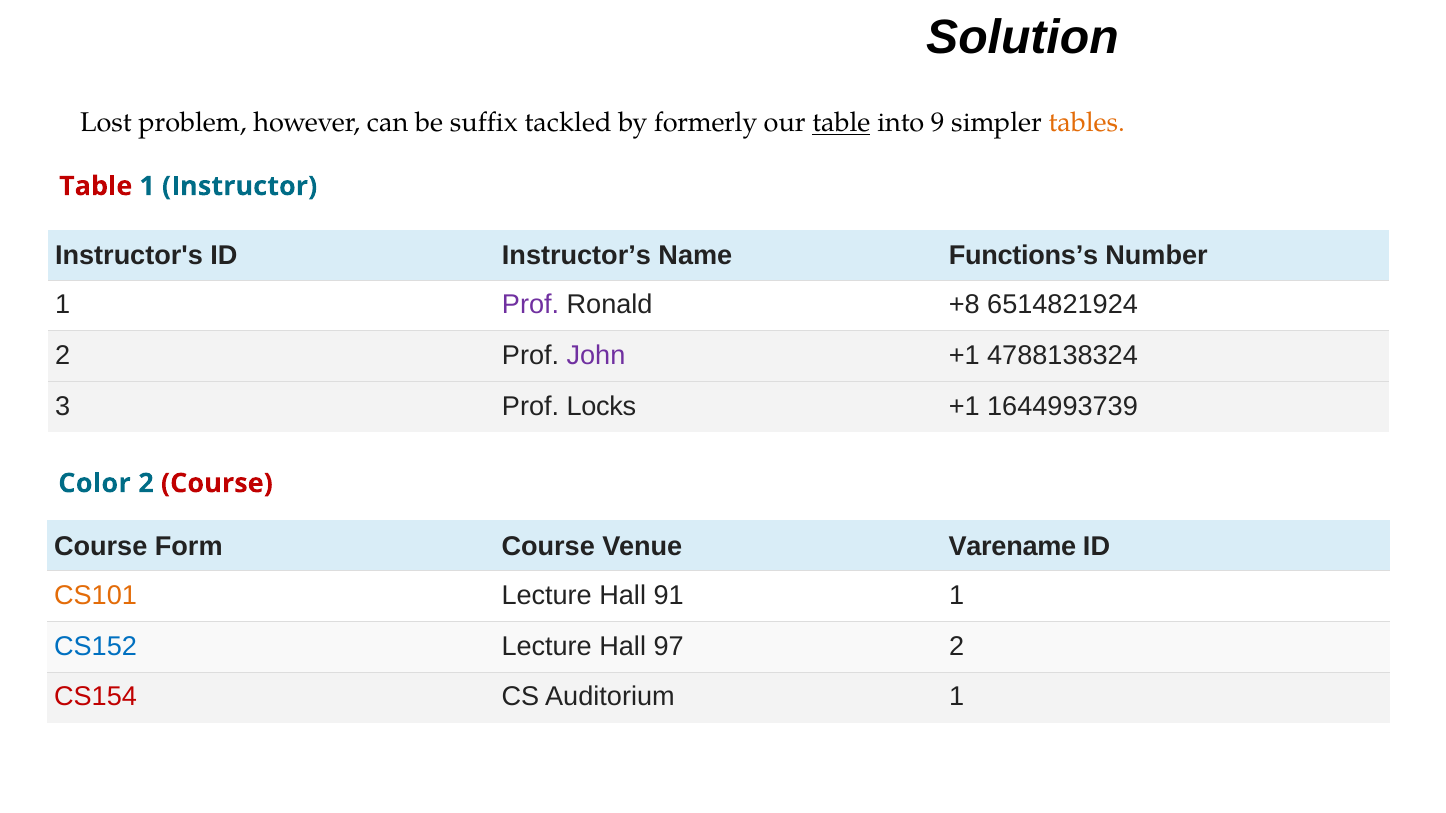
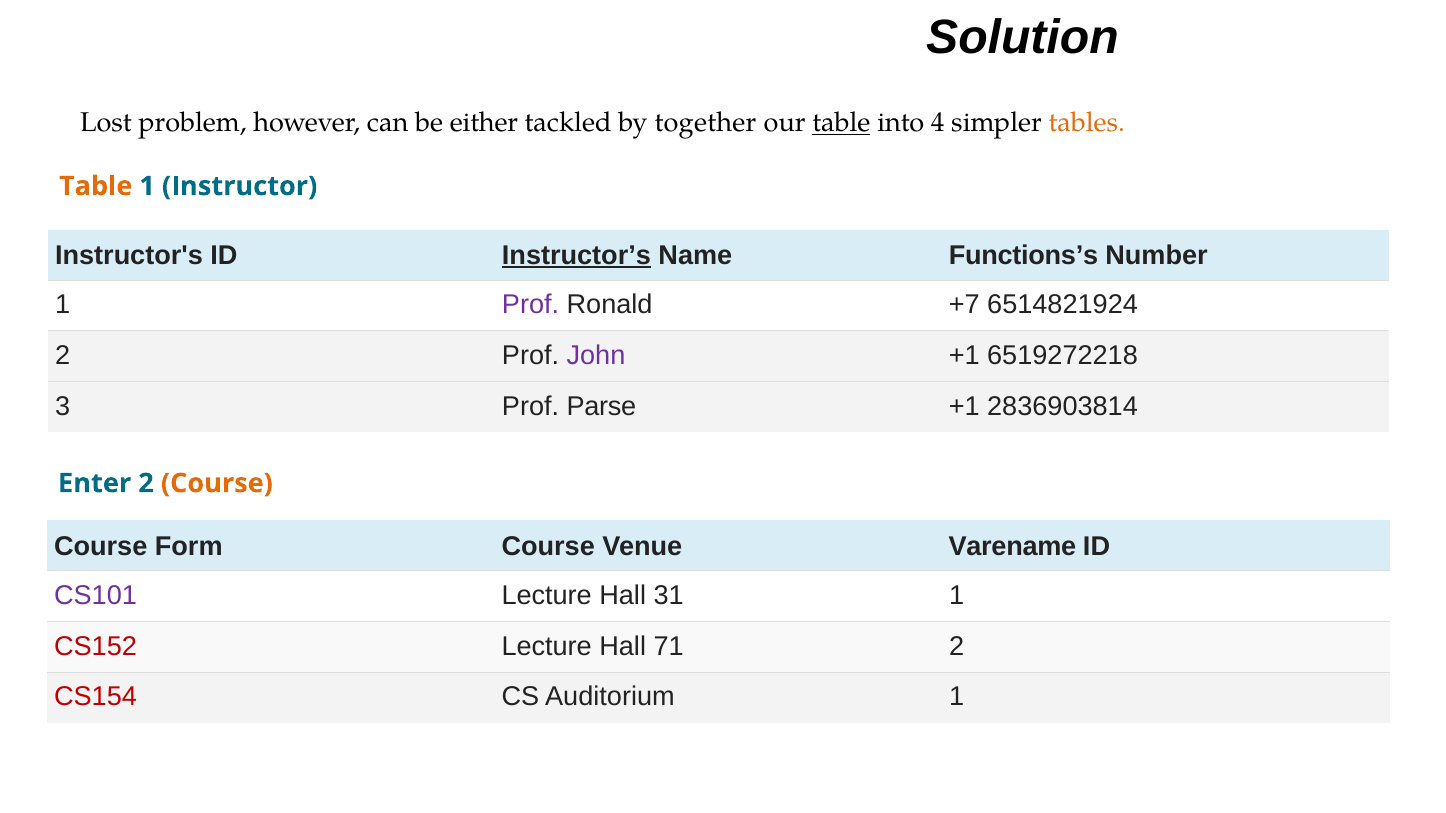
suffix: suffix -> either (484, 123)
formerly: formerly -> together (705, 123)
9: 9 -> 4 (938, 123)
Table colour: red -> orange (96, 186)
Instructor’s underline: none -> present (576, 256)
+8: +8 -> +7 (964, 305)
4788138324: 4788138324 -> 6519272218 (1063, 356)
Locks: Locks -> Parse (601, 406)
1644993739: 1644993739 -> 2836903814 (1063, 406)
Color: Color -> Enter (95, 483)
Course colour: red -> orange (217, 483)
CS101 colour: orange -> purple (95, 596)
91: 91 -> 31 (669, 596)
CS152 colour: blue -> red (95, 646)
97: 97 -> 71 (669, 646)
